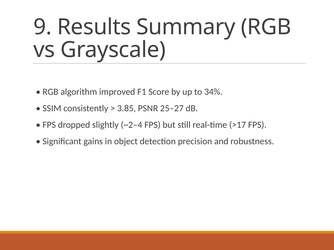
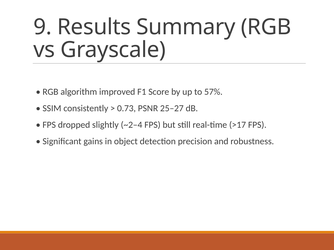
34%: 34% -> 57% (213, 92)
3.85: 3.85 -> 0.73 (126, 109)
